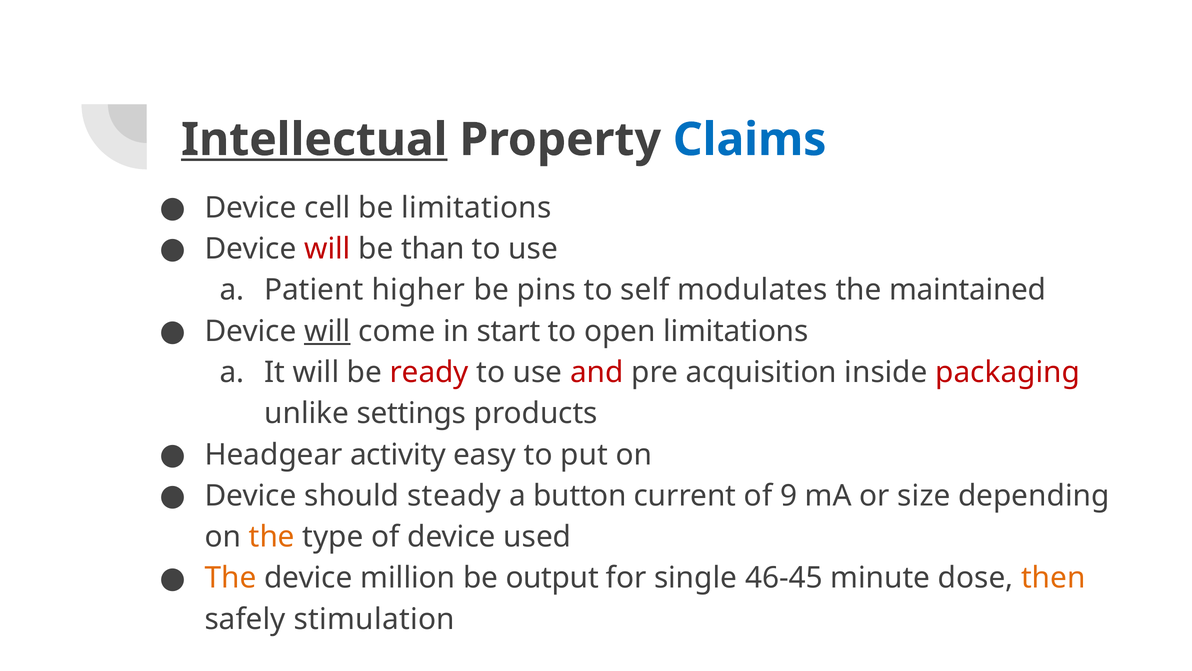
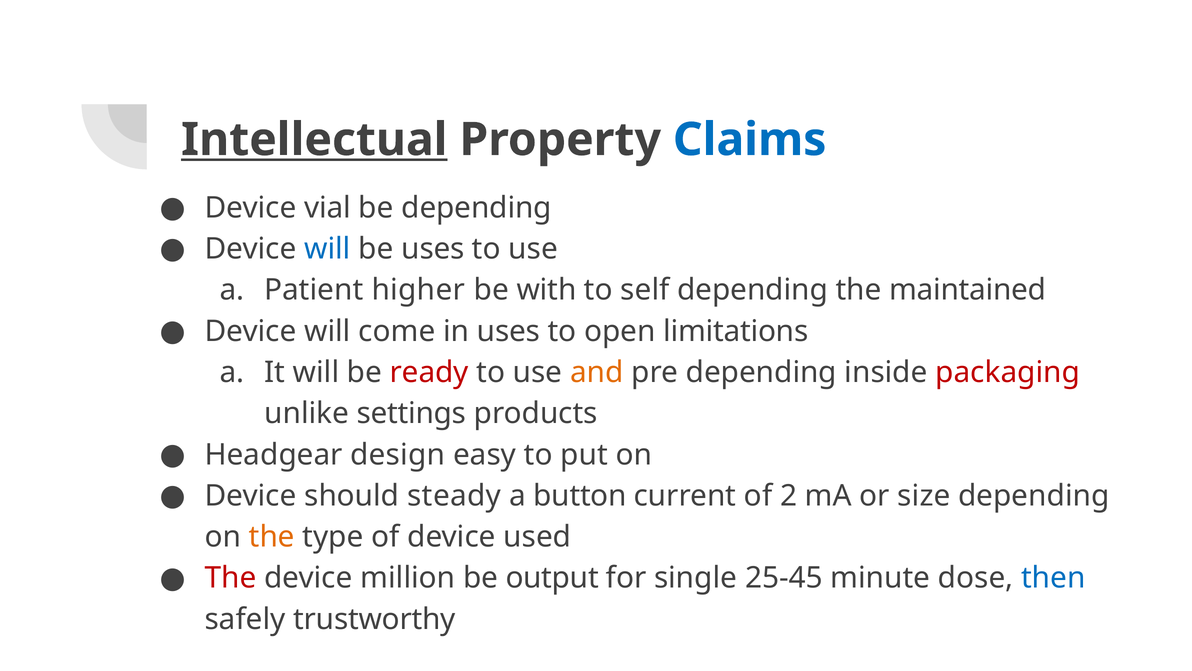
cell: cell -> vial (328, 208)
be limitations: limitations -> depending (477, 208)
will colour: red -> blue (327, 249)
be than: than -> uses (433, 249)
pins: pins -> with (547, 290)
self modulates: modulates -> depending (753, 290)
will underline: present -> none (327, 331)
in start: start -> uses (509, 331)
and colour: red -> orange (597, 372)
pre acquisition: acquisition -> depending (761, 372)
activity: activity -> design (398, 454)
9: 9 -> 2 (789, 495)
The colour: orange -> red (231, 578)
46-45: 46-45 -> 25-45 (784, 578)
then colour: orange -> blue (1053, 578)
stimulation: stimulation -> trustworthy (374, 619)
